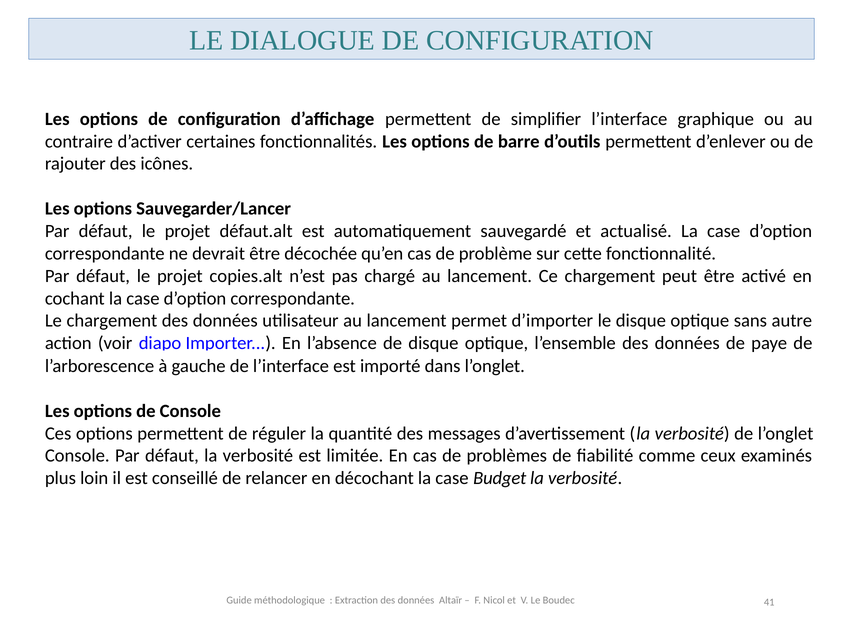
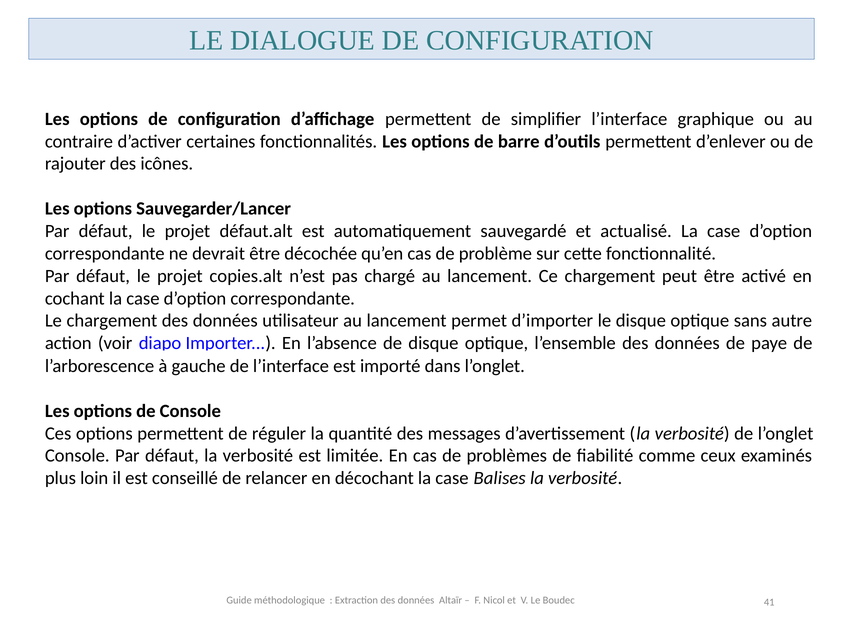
Budget: Budget -> Balises (500, 478)
